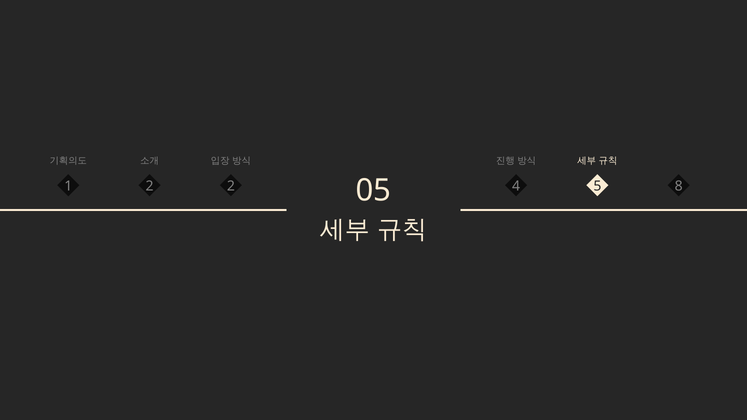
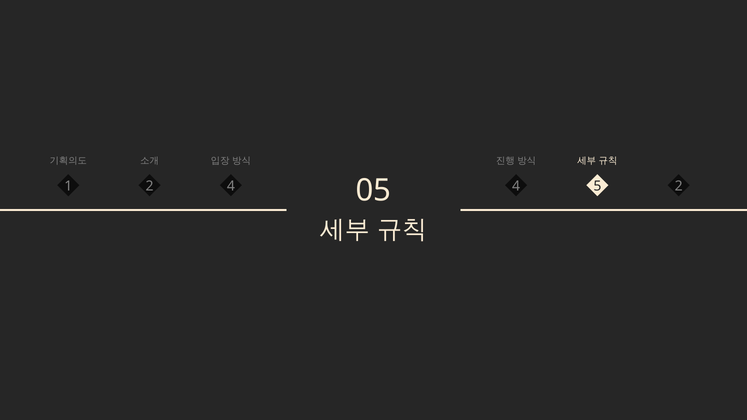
1 2: 2 -> 4 (231, 186)
5 8: 8 -> 2 (679, 186)
